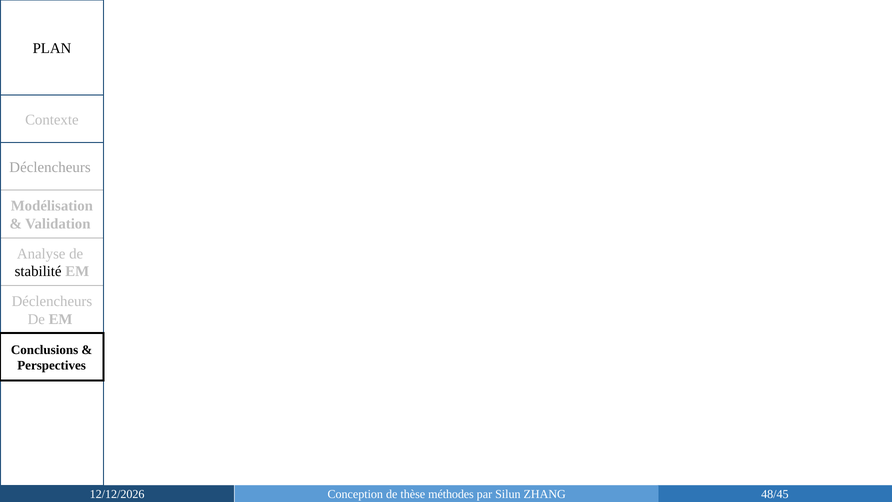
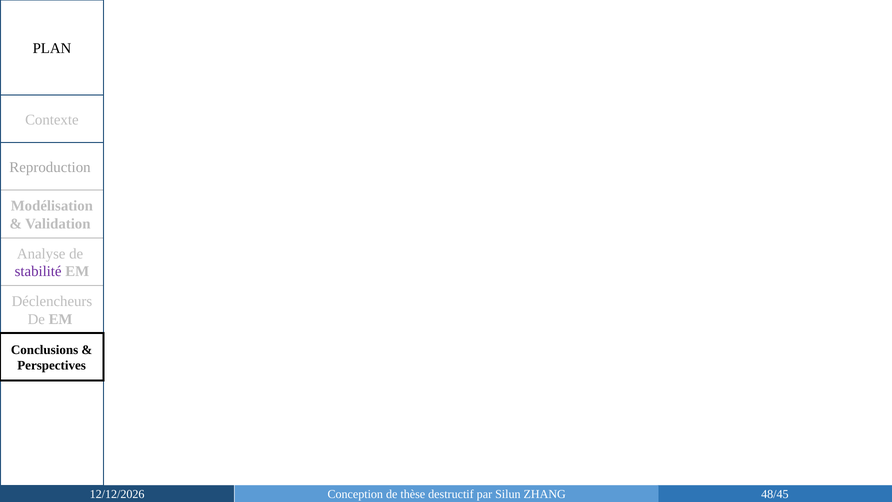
Déclencheurs: Déclencheurs -> Reproduction (50, 167)
stabilité colour: black -> purple (38, 271)
méthodes: méthodes -> destructif (451, 494)
